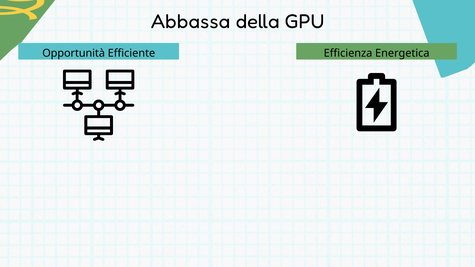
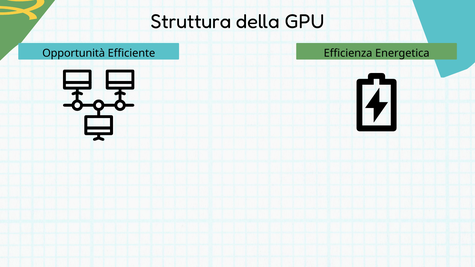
Abbassa: Abbassa -> Struttura (191, 21)
